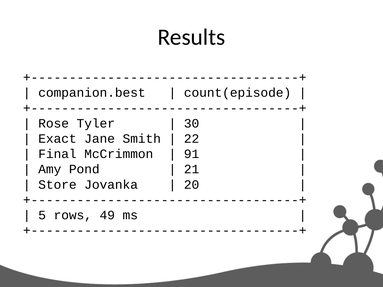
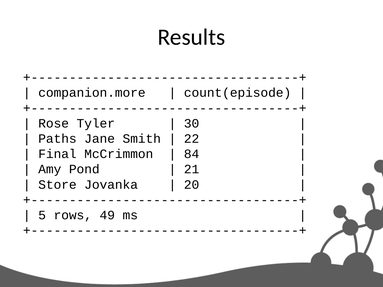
companion.best: companion.best -> companion.more (92, 93)
Exact: Exact -> Paths (57, 139)
91: 91 -> 84 (192, 154)
